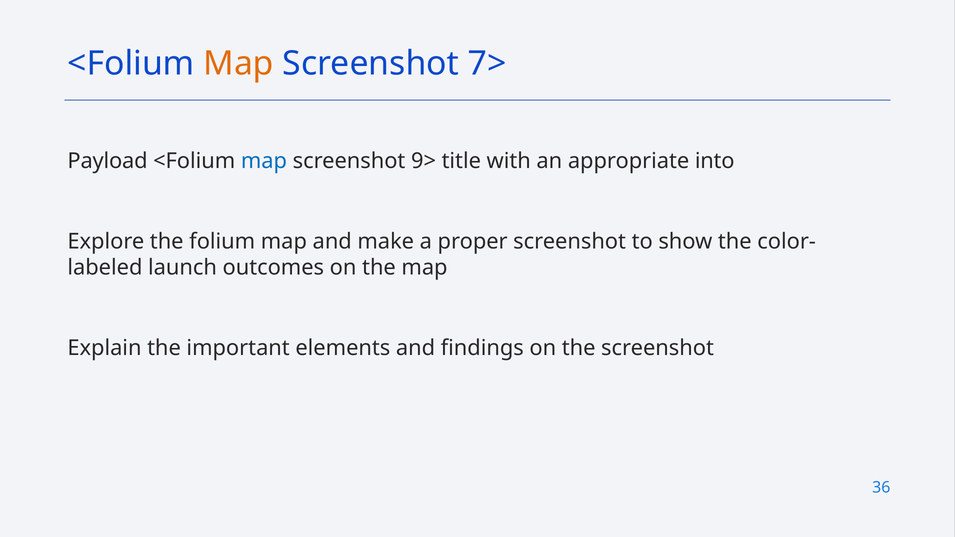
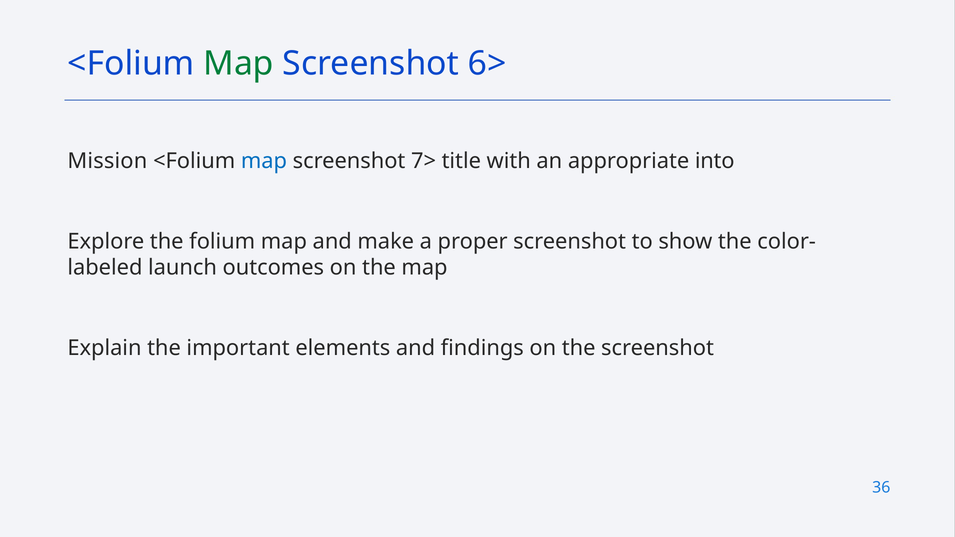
Map colour: orange -> green (239, 64)
7>: 7> -> 6> (487, 64)
Payload: Payload -> Mission (107, 161)
9>: 9> -> 7> (424, 161)
